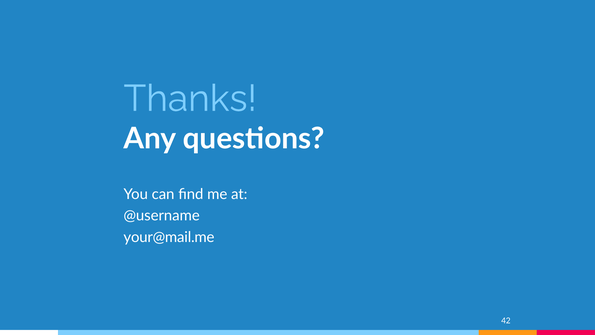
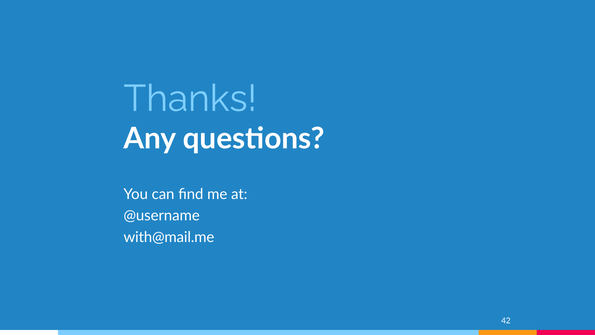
your@mail.me: your@mail.me -> with@mail.me (169, 237)
